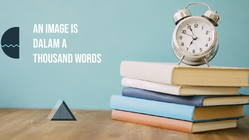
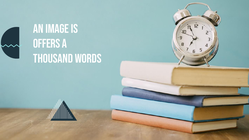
DALAM: DALAM -> OFFERS (47, 44)
